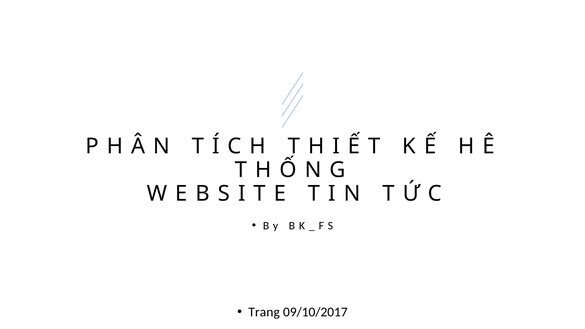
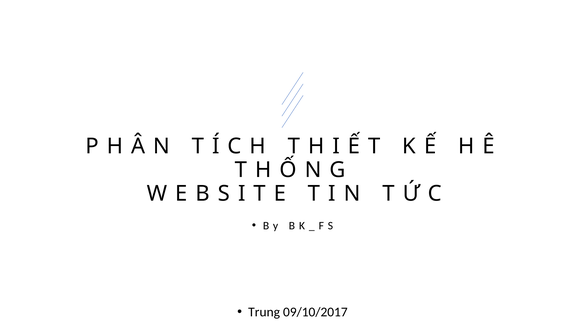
Trang: Trang -> Trung (264, 312)
